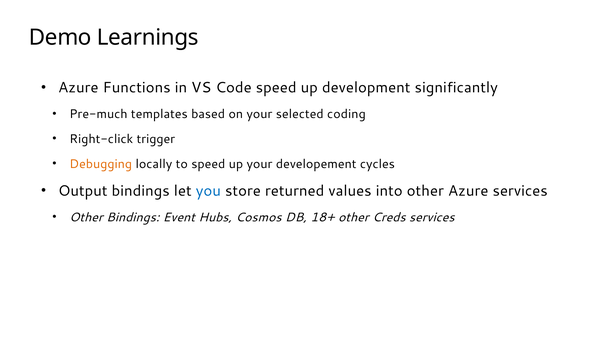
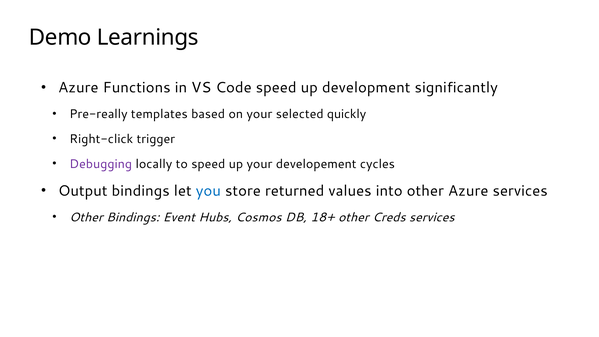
Pre-much: Pre-much -> Pre-really (98, 114)
coding: coding -> quickly (347, 114)
Debugging colour: orange -> purple (101, 164)
